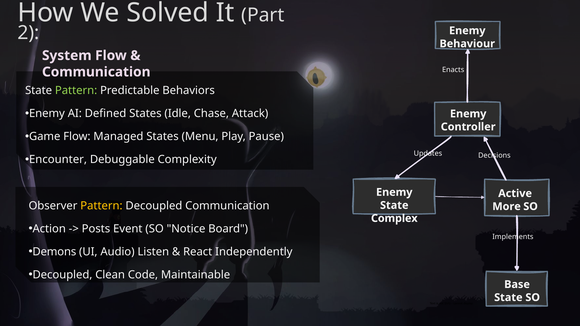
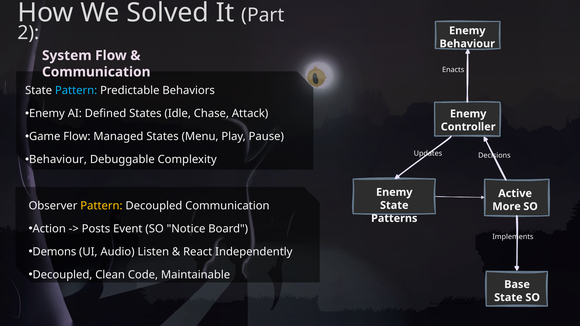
Pattern colour: light green -> light blue (76, 91)
Encounter: Encounter -> Behaviour (58, 160)
Complex: Complex -> Patterns (394, 218)
